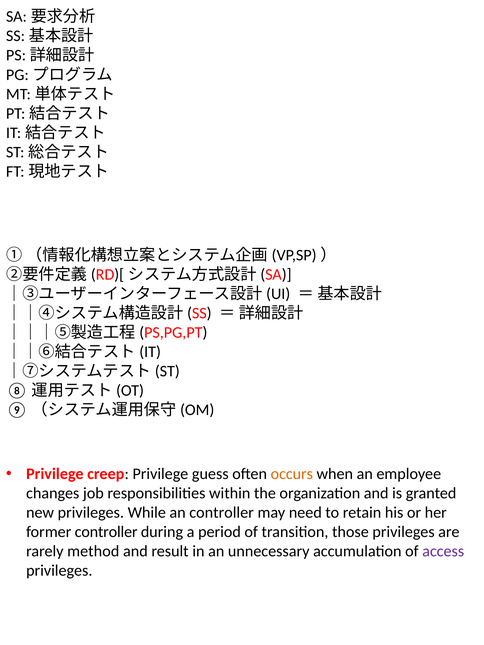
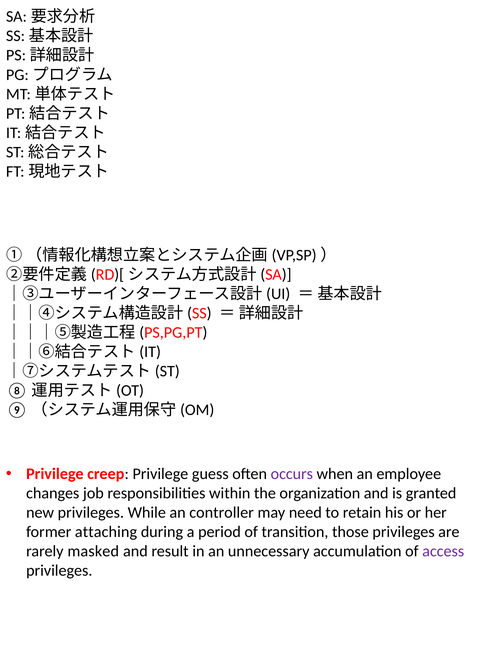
occurs colour: orange -> purple (292, 474)
former controller: controller -> attaching (106, 532)
method: method -> masked (93, 552)
